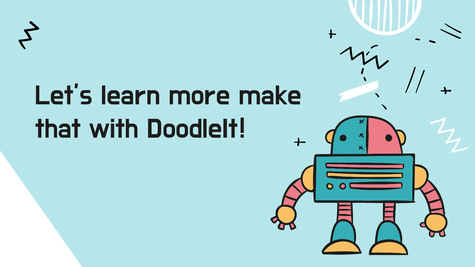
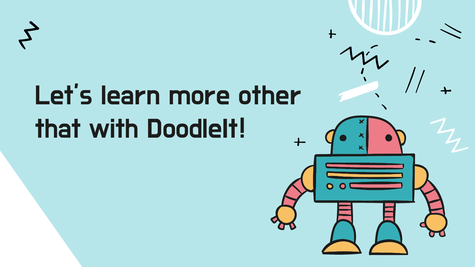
make: make -> other (270, 95)
